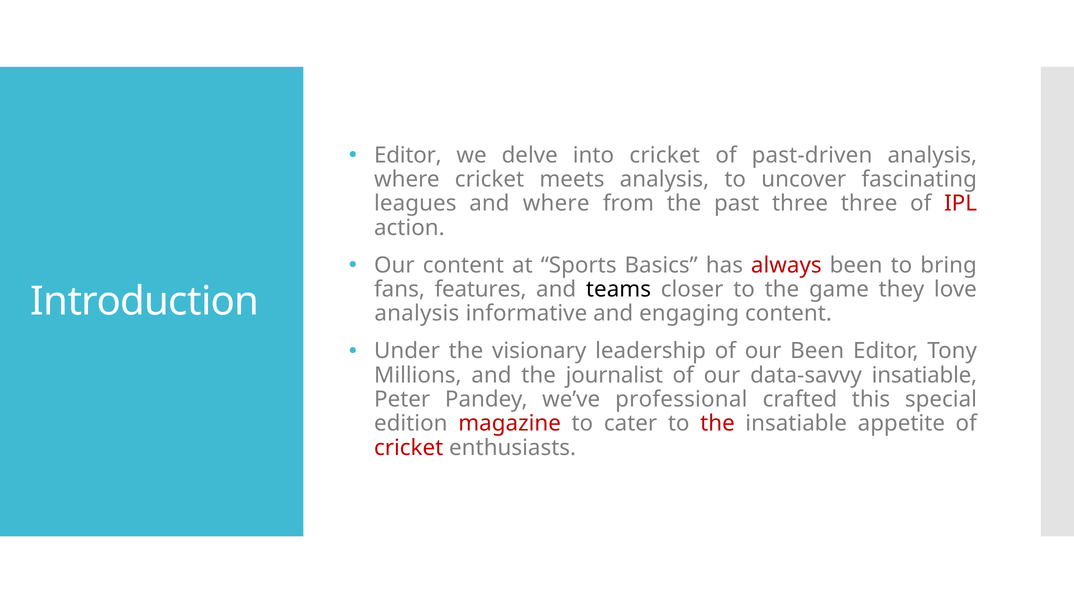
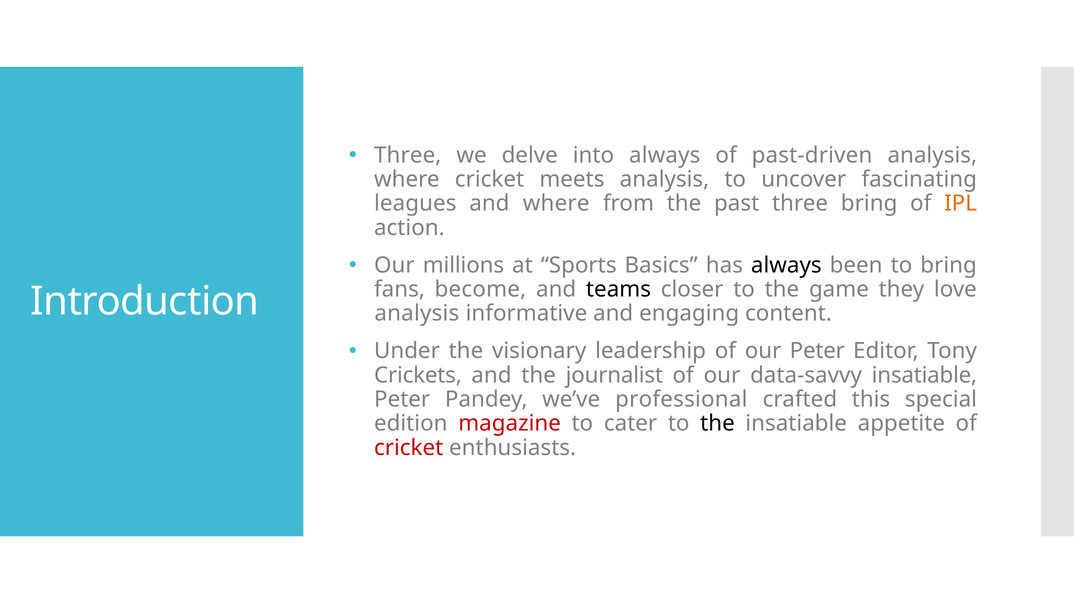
Editor: Editor -> Three (408, 155)
into cricket: cricket -> always (665, 155)
three three: three -> bring (869, 203)
IPL colour: red -> orange (961, 203)
Our content: content -> millions (463, 265)
always colour: red -> black (786, 265)
features: features -> become (480, 289)
our Been: Been -> Peter (817, 351)
Millions: Millions -> Crickets (418, 375)
the colour: red -> black (717, 424)
